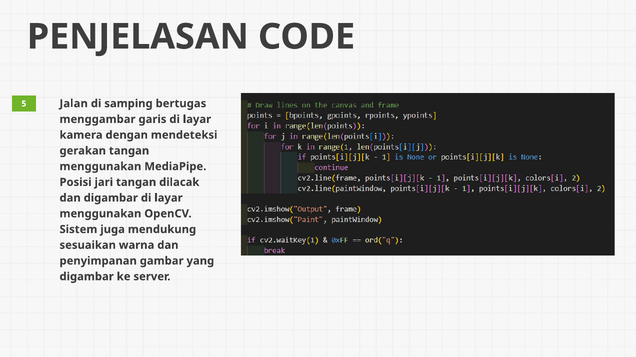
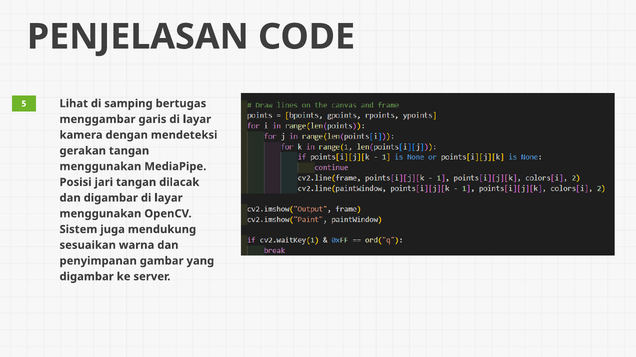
Jalan: Jalan -> Lihat (74, 104)
